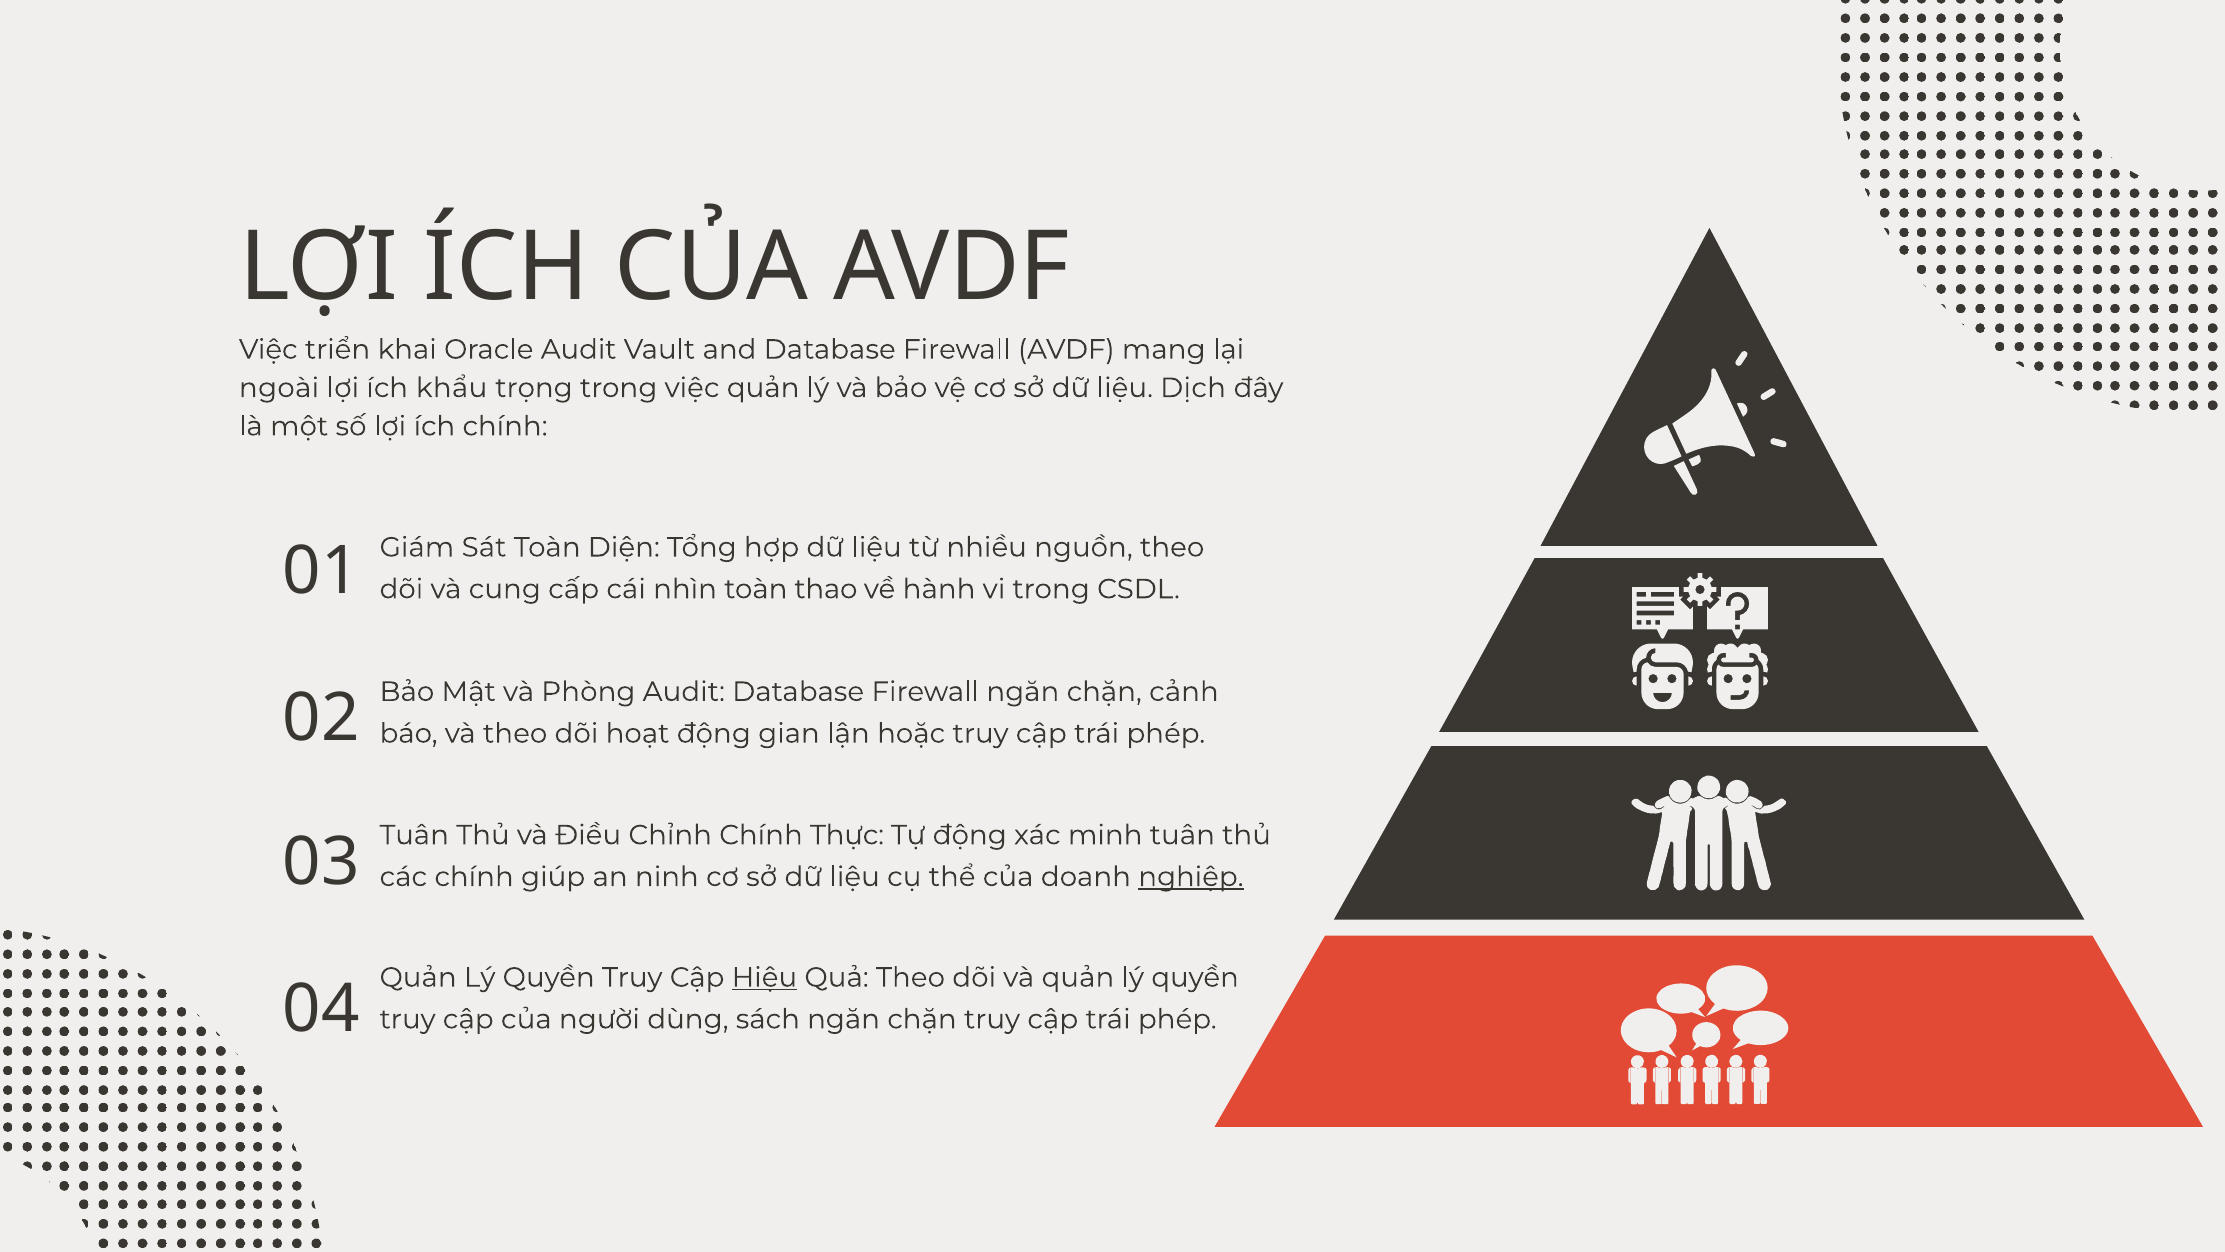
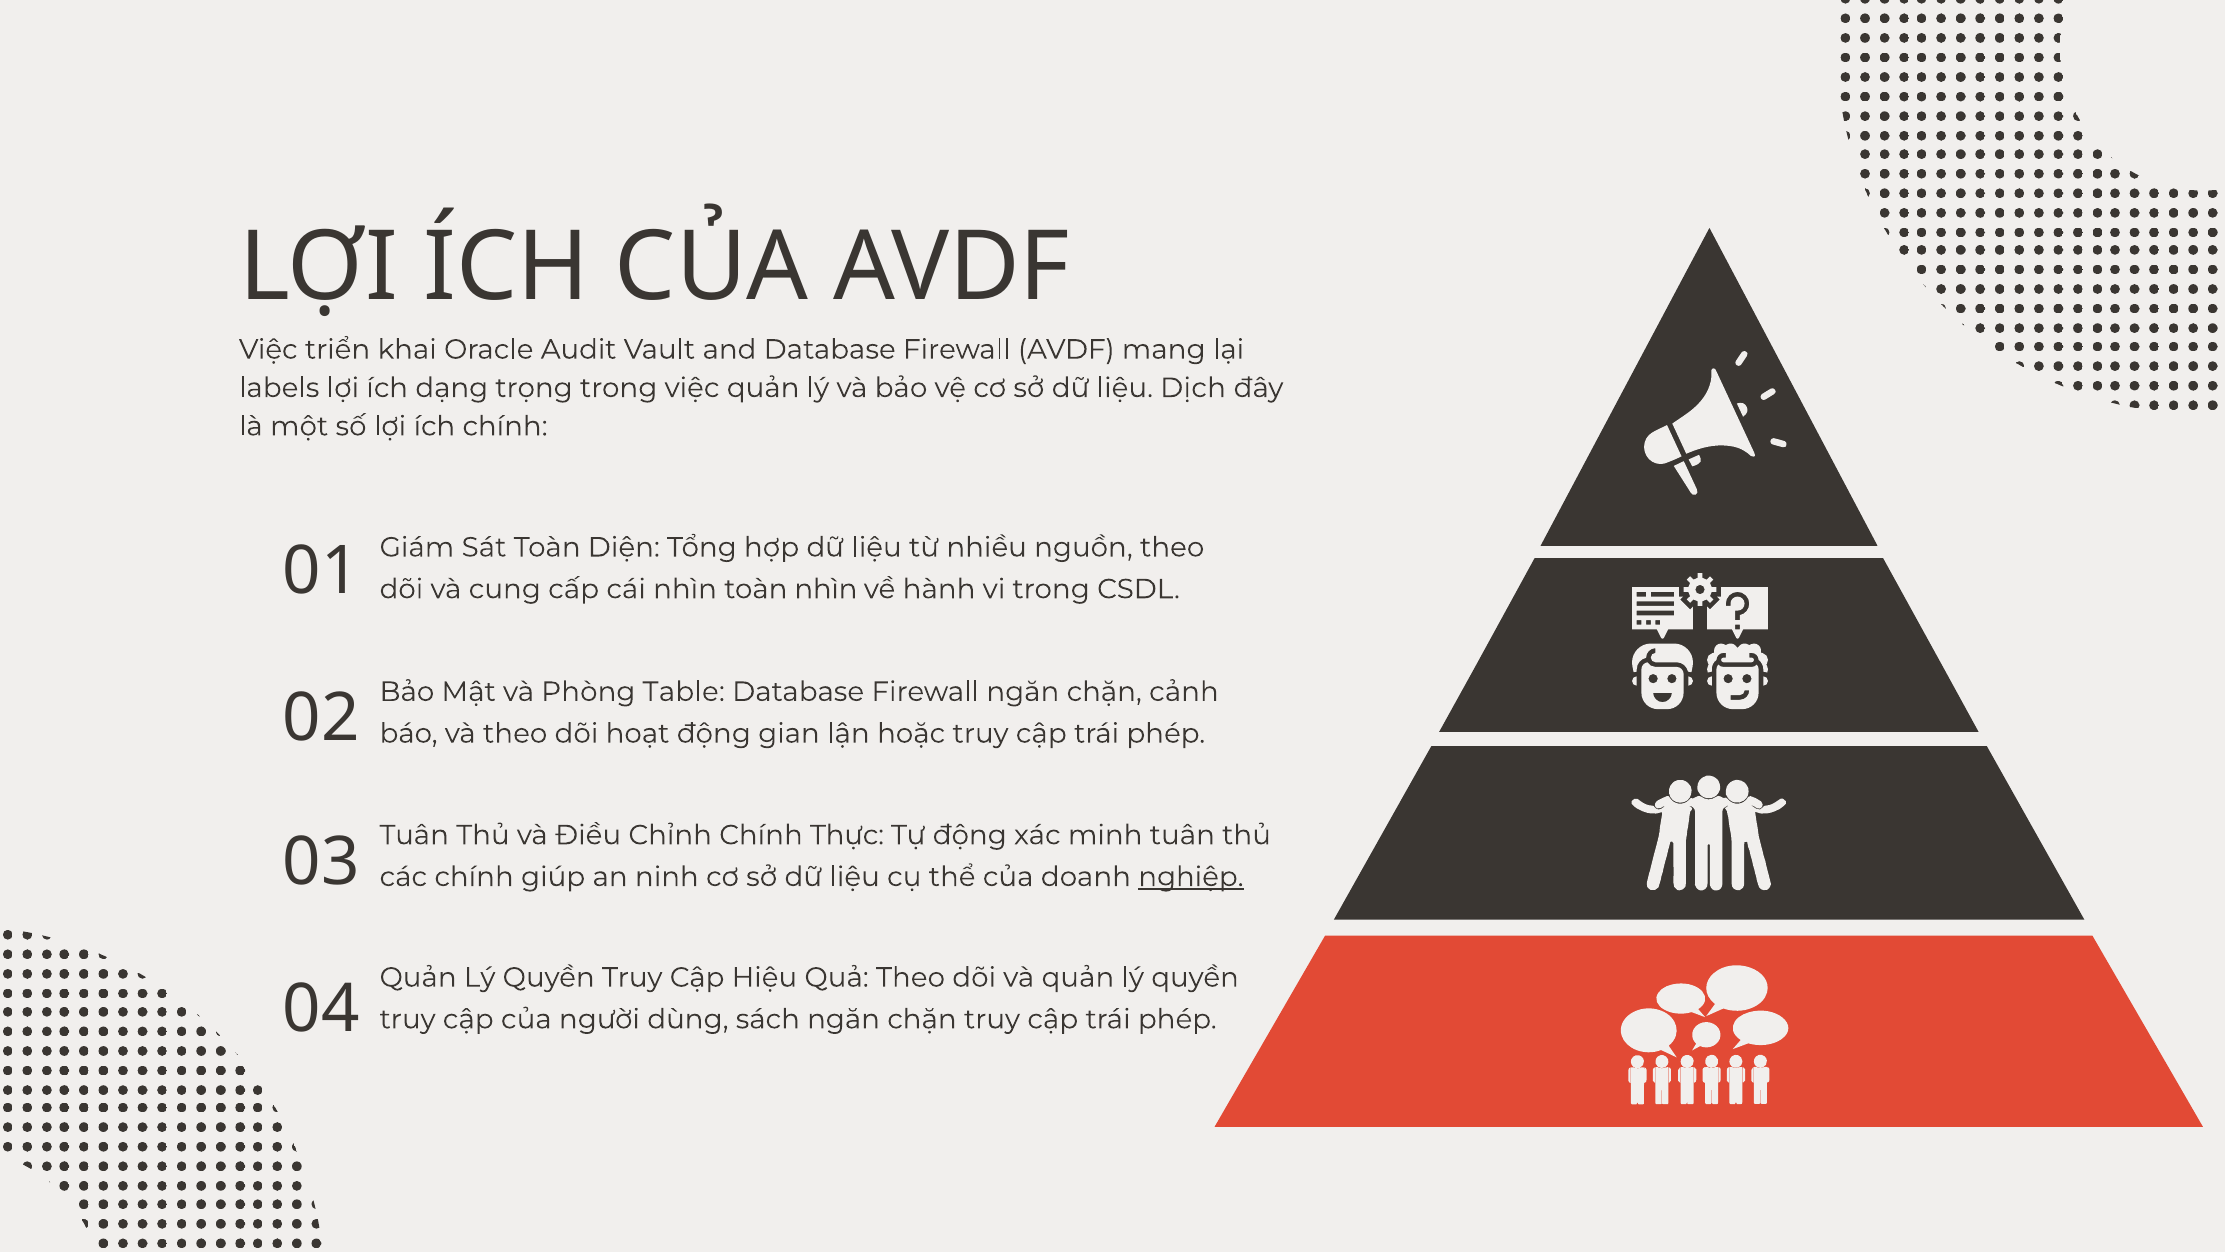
ngoài: ngoài -> labels (279, 388)
khẩu: khẩu -> dạng (452, 388)
toàn thao: thao -> nhìn (826, 589)
Phòng Audit: Audit -> Table (684, 692)
Hiệu underline: present -> none (764, 977)
